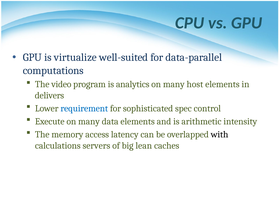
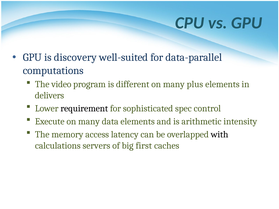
virtualize: virtualize -> discovery (75, 57)
analytics: analytics -> different (133, 84)
host: host -> plus (195, 84)
requirement colour: blue -> black (84, 109)
lean: lean -> first (144, 146)
